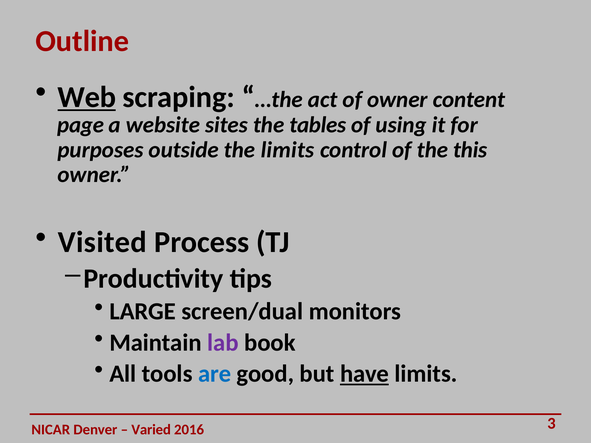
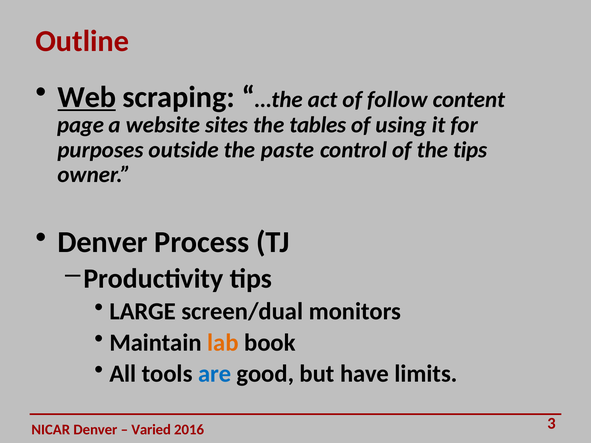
of owner: owner -> follow (397, 100)
the limits: limits -> paste (288, 150)
the this: this -> tips (470, 150)
Visited: Visited -> Denver (103, 242)
lab colour: purple -> orange (223, 343)
have underline: present -> none (364, 374)
